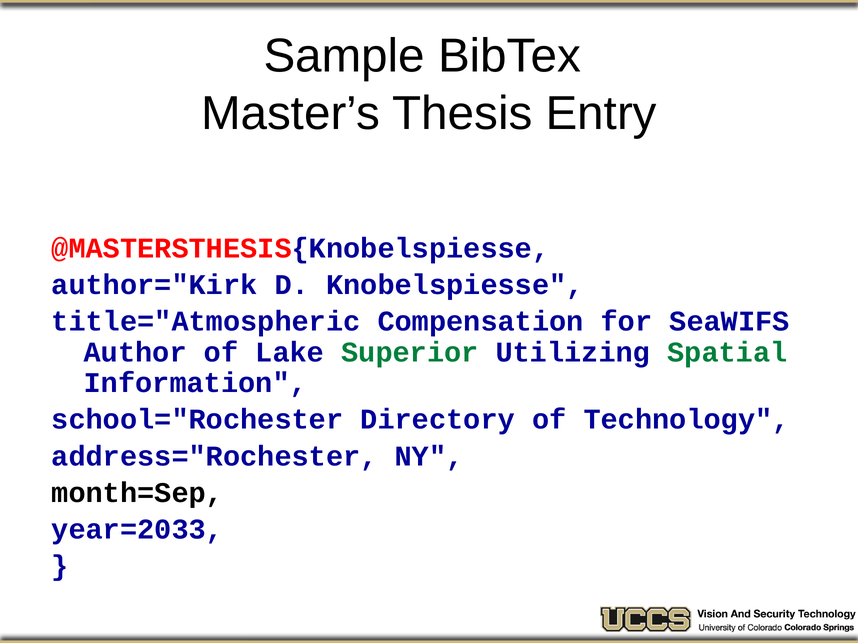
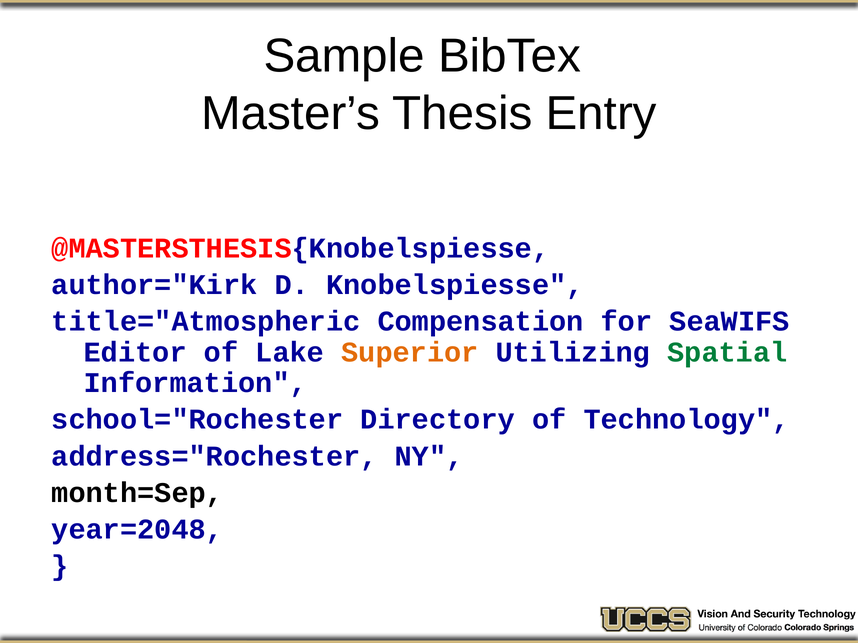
Author: Author -> Editor (135, 352)
Superior colour: green -> orange (410, 352)
year=2033: year=2033 -> year=2048 (137, 530)
